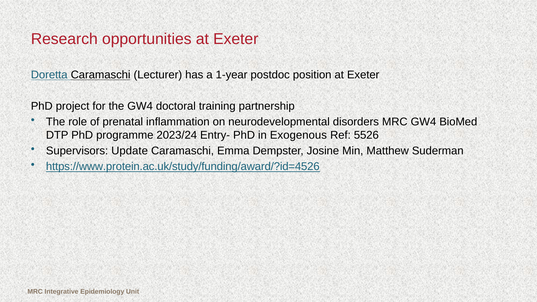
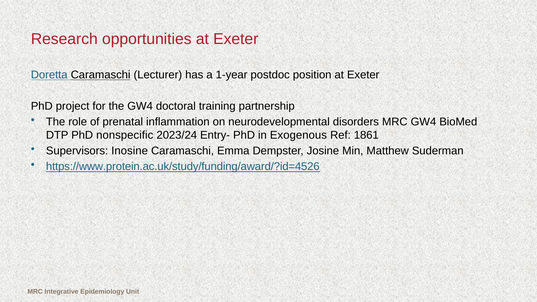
programme: programme -> nonspecific (125, 135)
5526: 5526 -> 1861 (366, 135)
Update: Update -> Inosine (130, 151)
